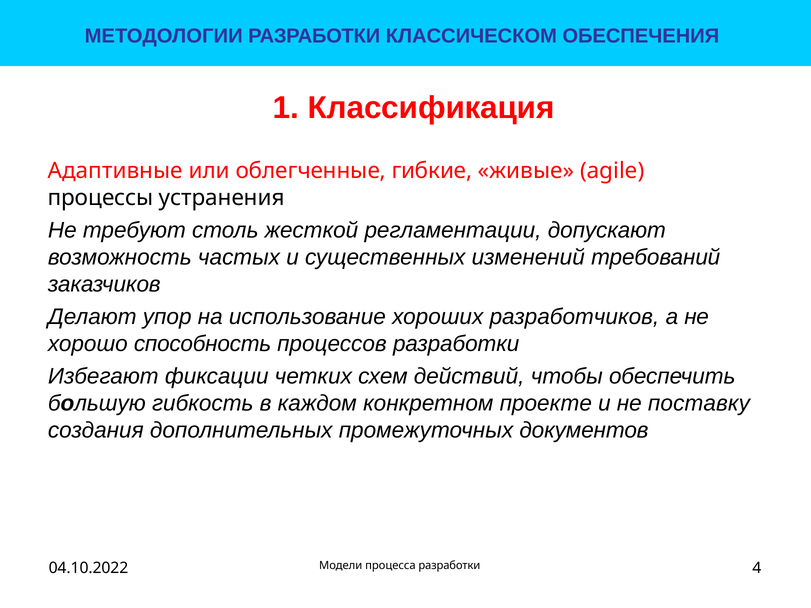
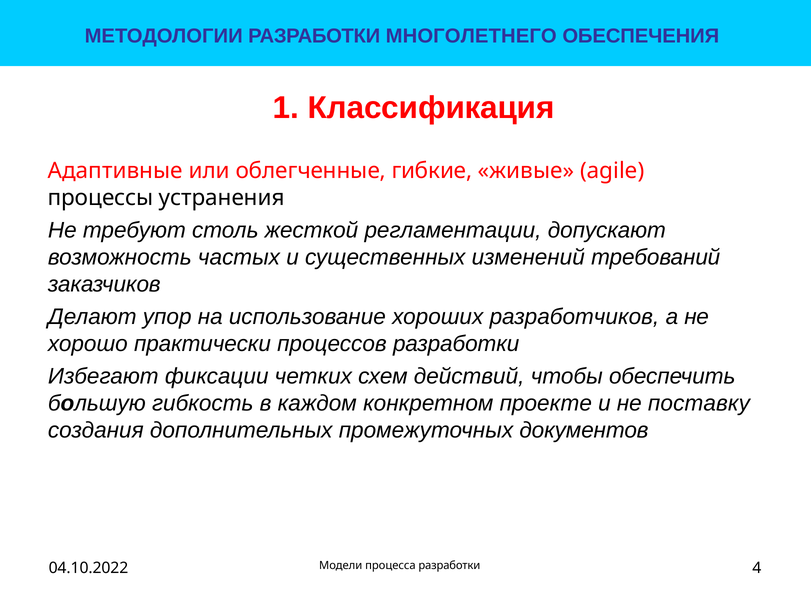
КЛАССИЧЕСКОМ: КЛАССИЧЕСКОМ -> МНОГОЛЕТНЕГО (471, 36)
способность: способность -> практически (202, 344)
